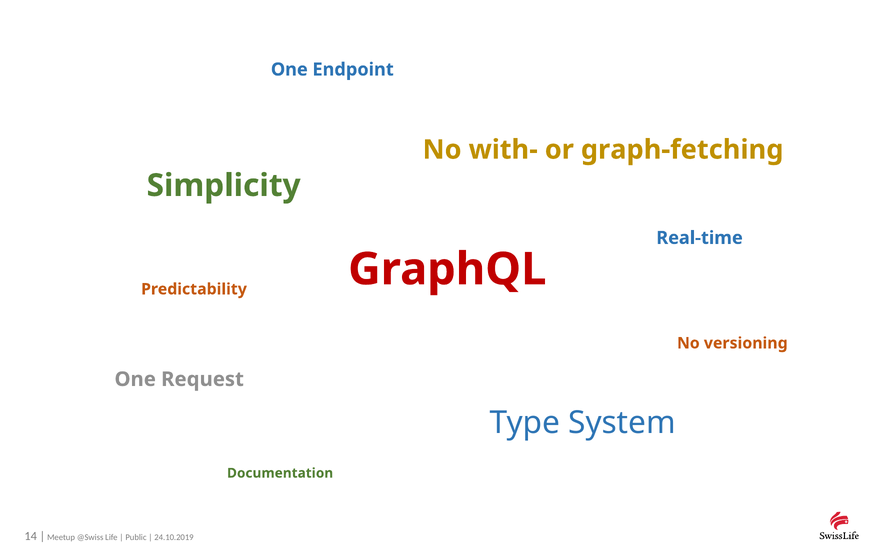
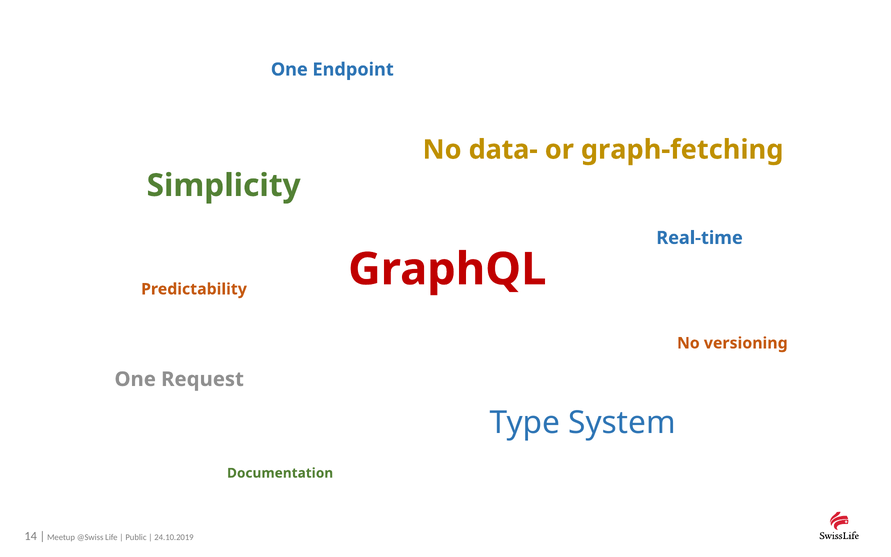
with-: with- -> data- (503, 150)
